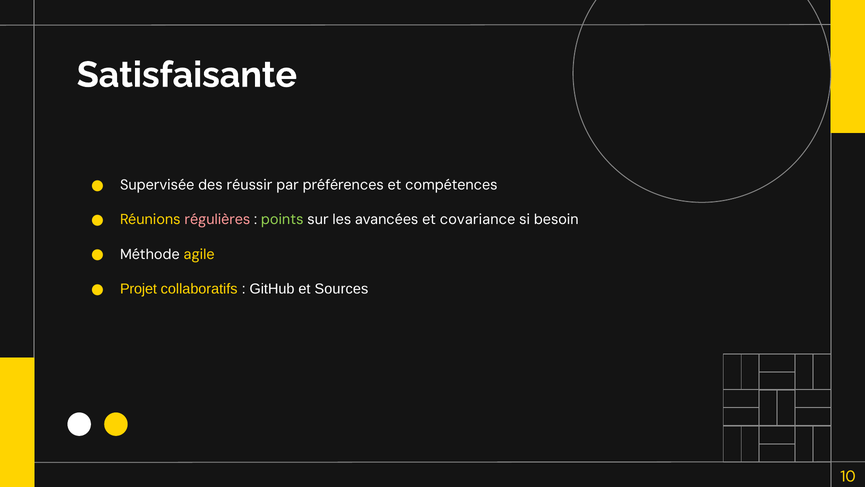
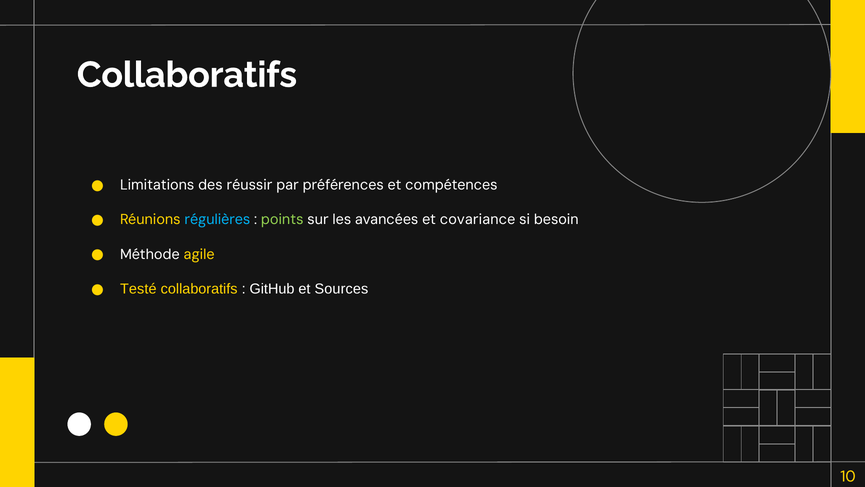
Satisfaisante: Satisfaisante -> Collaboratifs (187, 75)
Supervisée: Supervisée -> Limitations (157, 185)
régulières colour: pink -> light blue (217, 219)
Projet: Projet -> Testé (138, 289)
